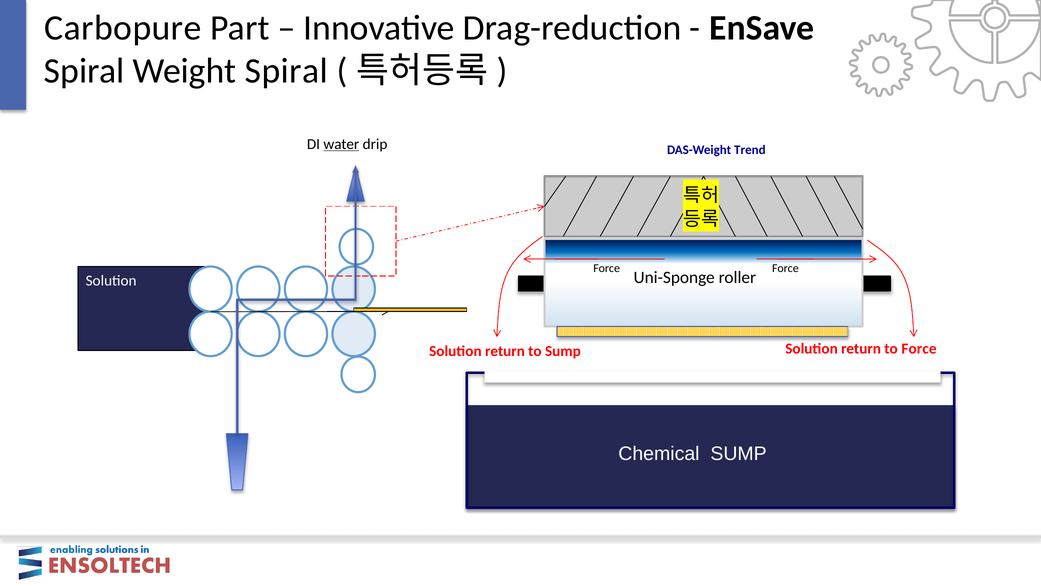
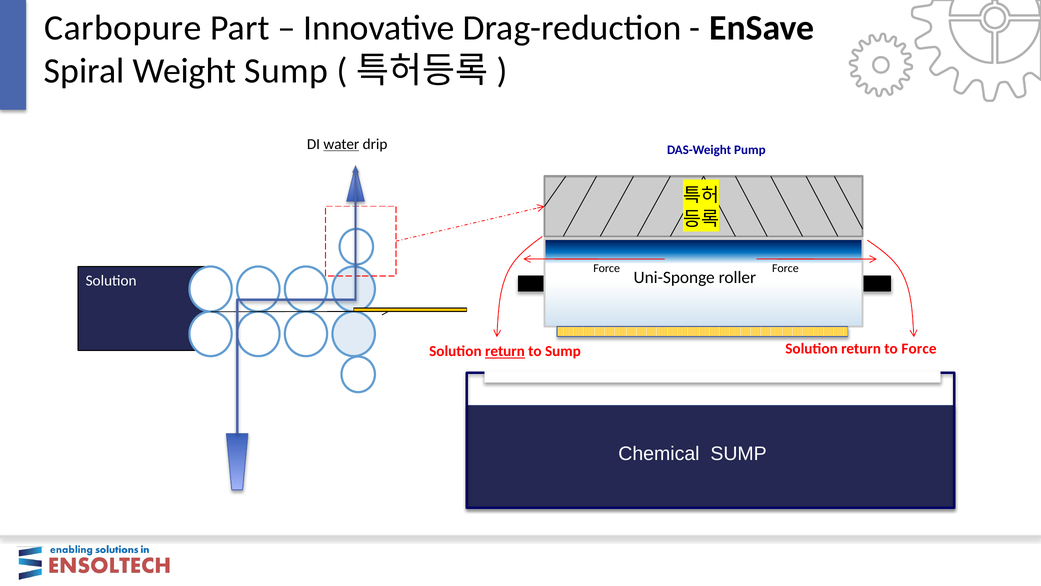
Weight Spiral: Spiral -> Sump (286, 71)
Trend: Trend -> Pump (750, 150)
return underline: none -> present (505, 351)
